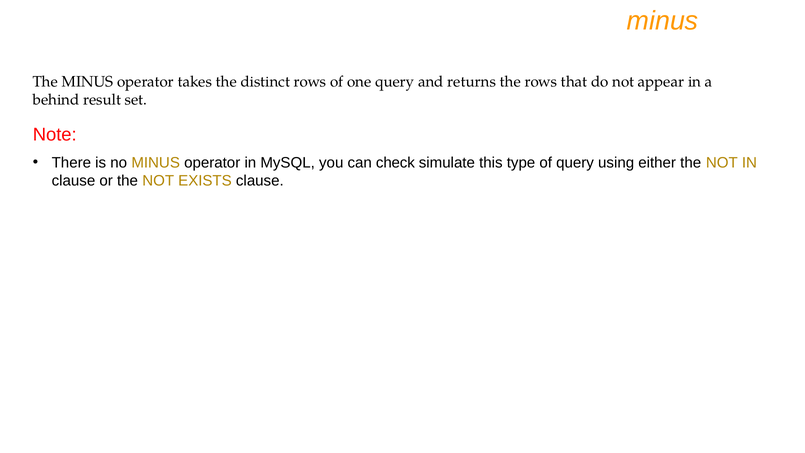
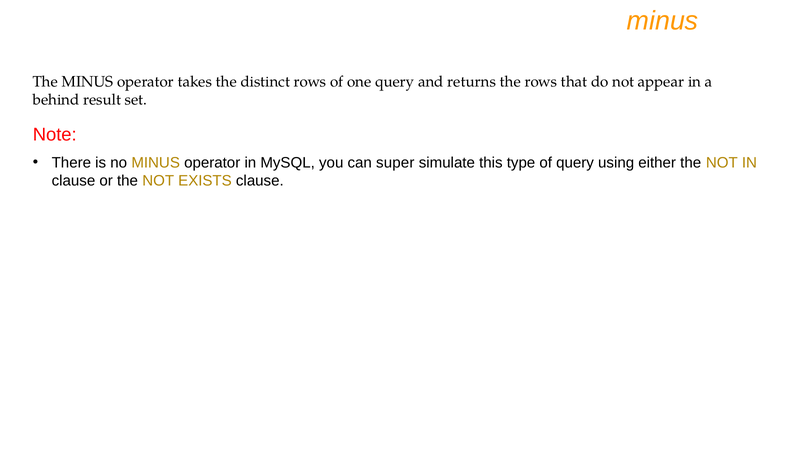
check: check -> super (395, 163)
